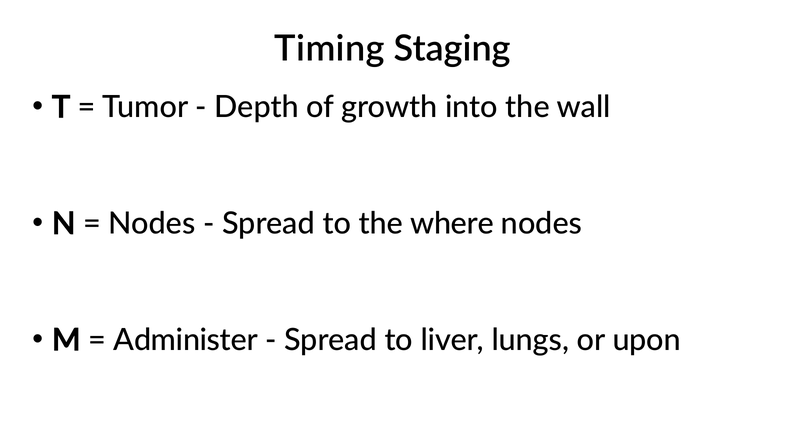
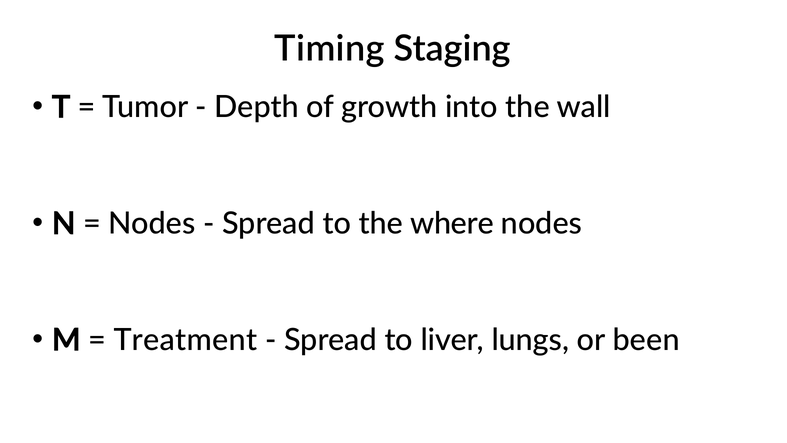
Administer: Administer -> Treatment (185, 340)
upon: upon -> been (646, 340)
